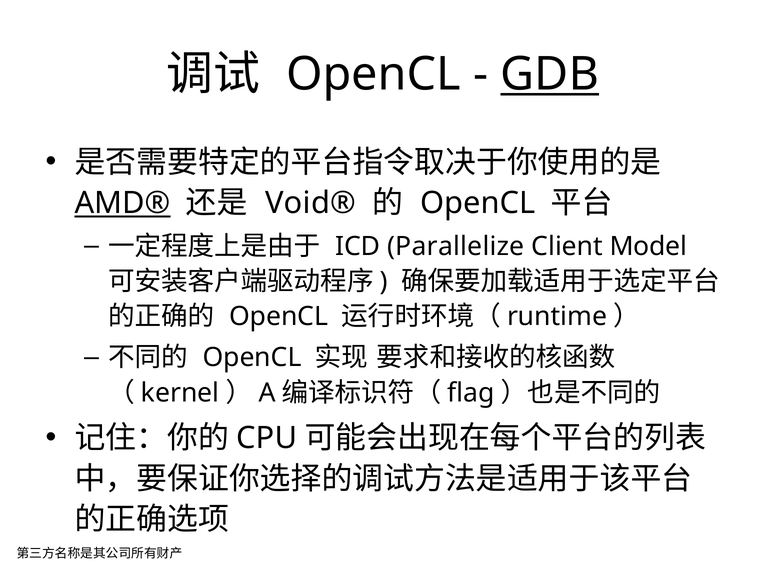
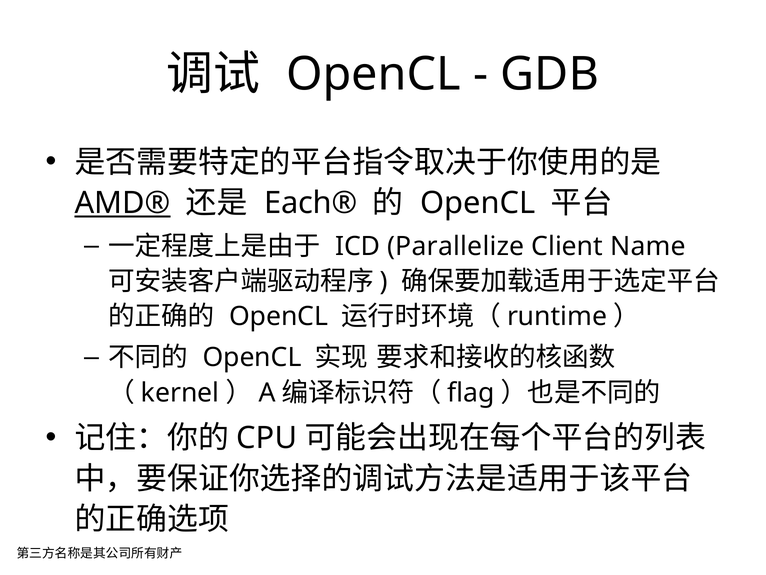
GDB underline: present -> none (550, 74)
Void®: Void® -> Each® (311, 203)
Model: Model -> Name (648, 246)
